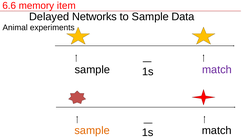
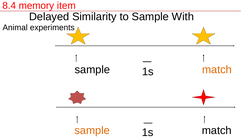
6.6: 6.6 -> 8.4 (9, 6)
Networks: Networks -> Similarity (94, 17)
Data: Data -> With (183, 17)
match colour: purple -> orange (217, 70)
